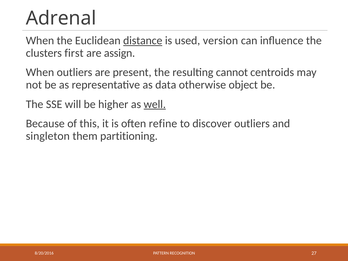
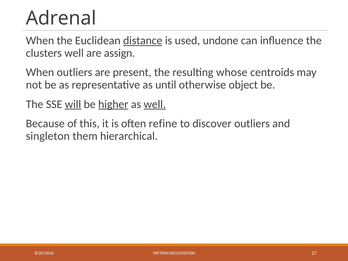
version: version -> undone (221, 41)
clusters first: first -> well (74, 53)
cannot: cannot -> whose (232, 72)
data: data -> until (166, 85)
will underline: none -> present (73, 104)
higher underline: none -> present (113, 104)
partitioning: partitioning -> hierarchical (129, 136)
